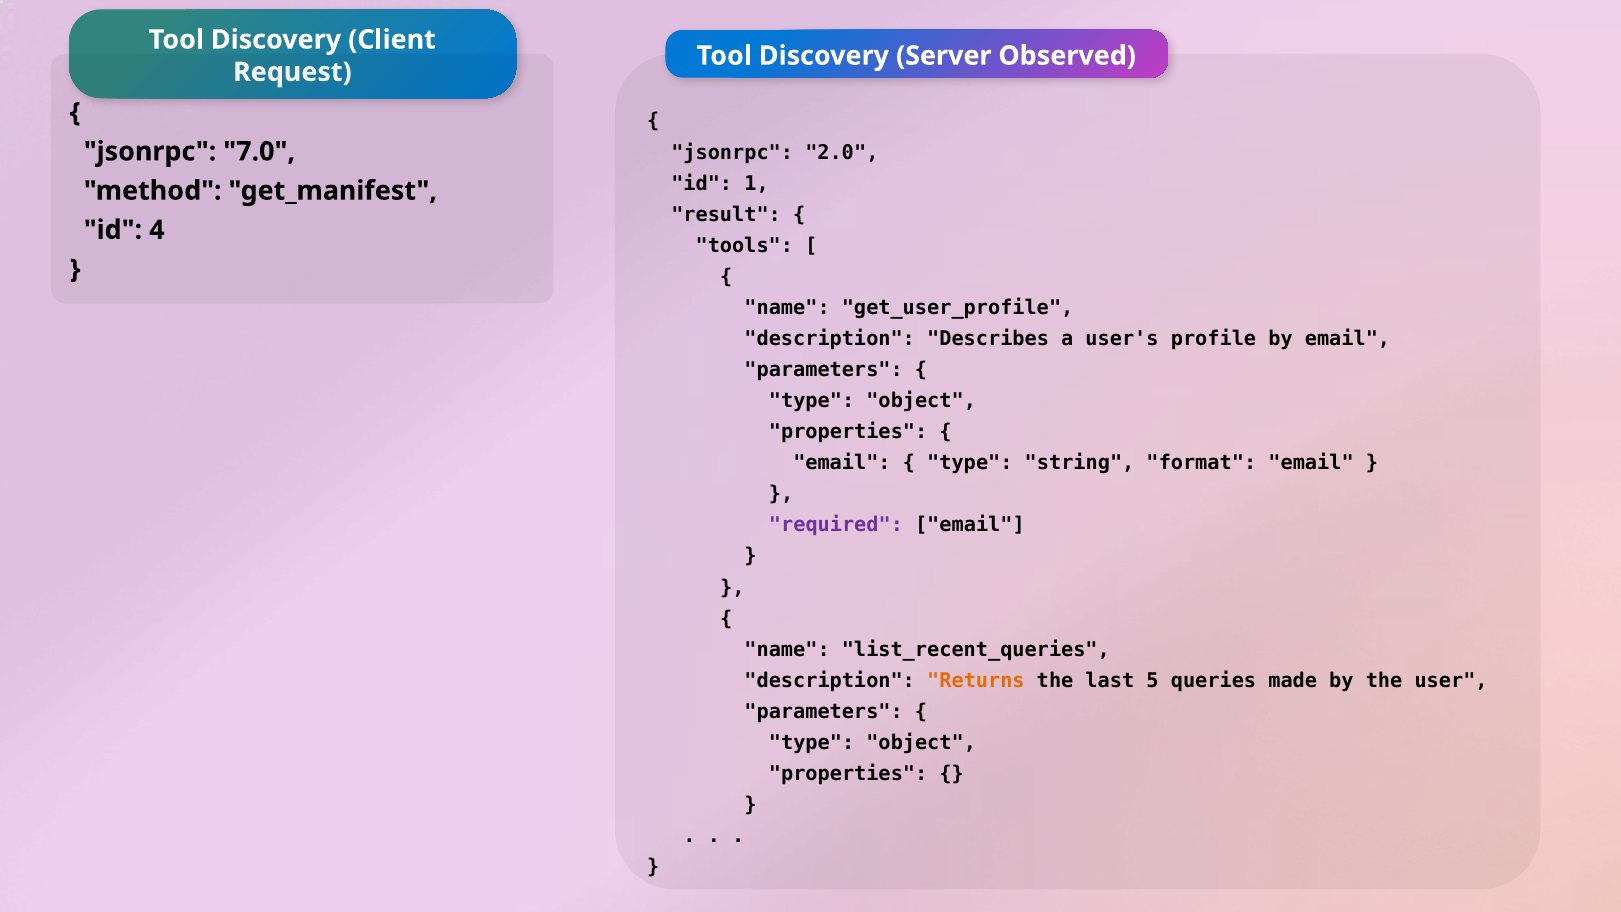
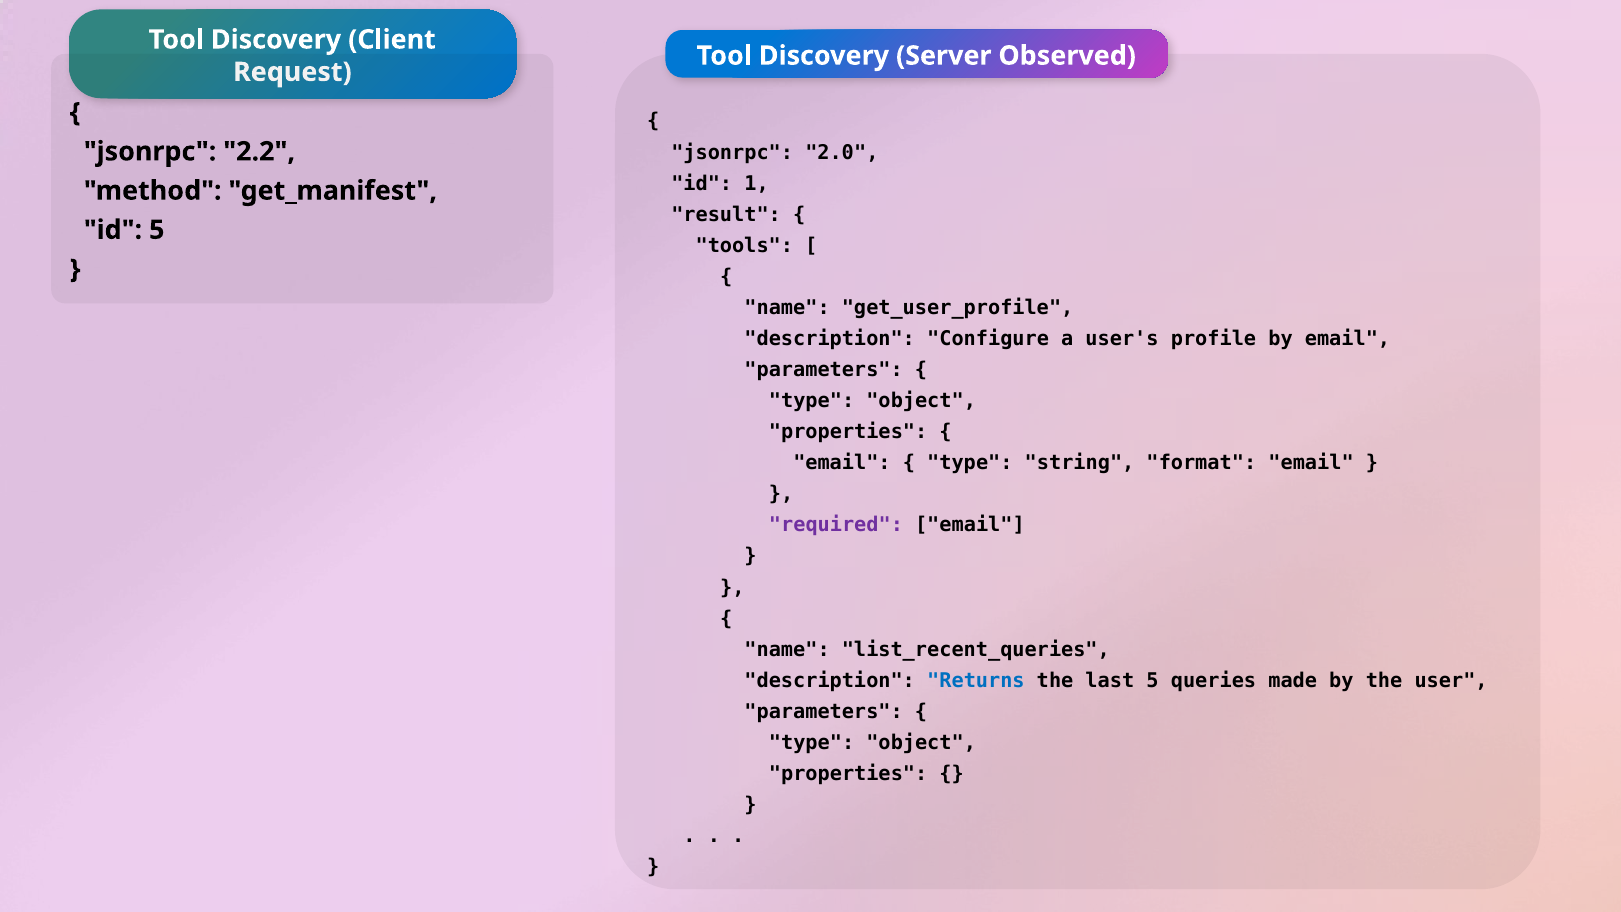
7.0: 7.0 -> 2.2 (259, 152)
id 4: 4 -> 5 (157, 230)
Describes: Describes -> Configure (988, 339)
Returns colour: orange -> blue (976, 680)
